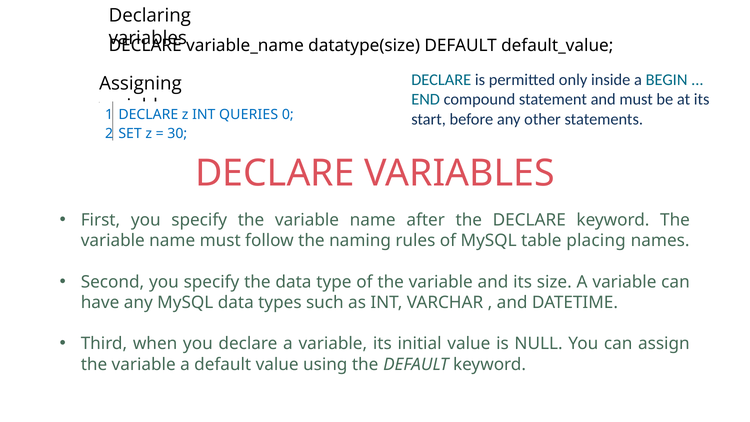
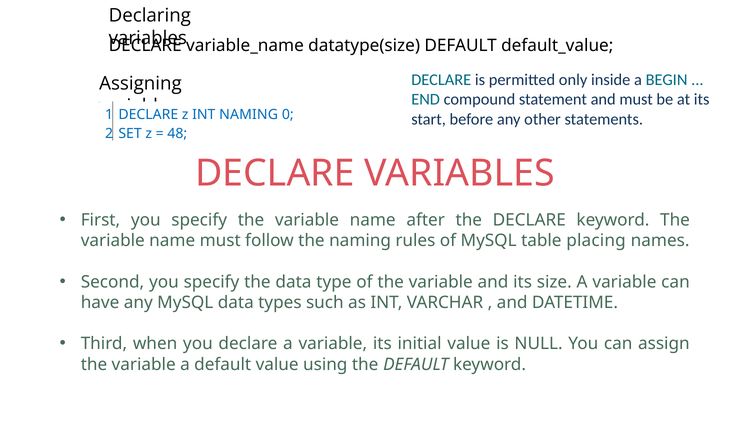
INT QUERIES: QUERIES -> NAMING (249, 114)
30: 30 -> 48 (177, 134)
